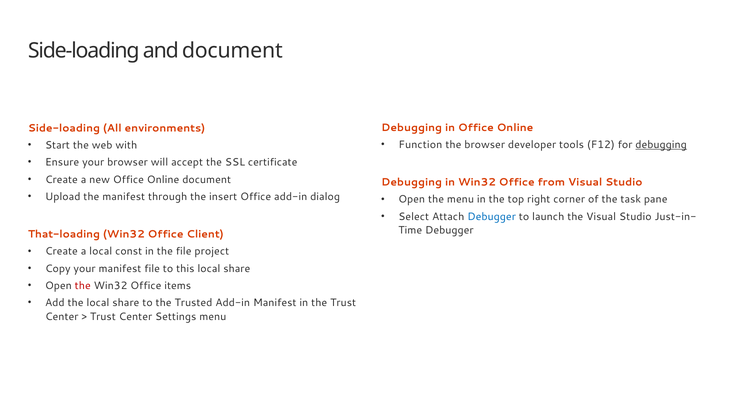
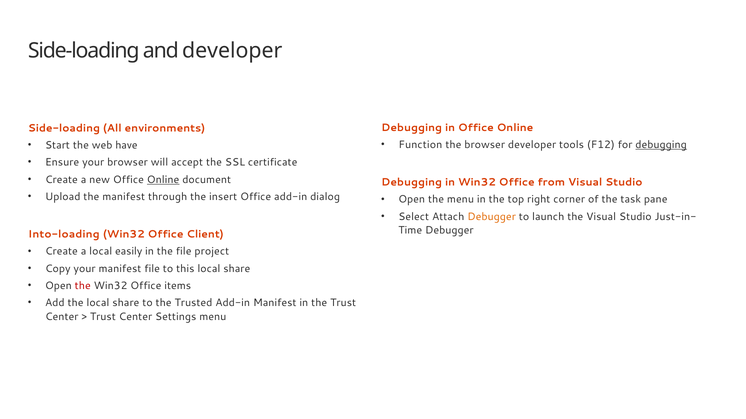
and document: document -> developer (232, 51)
with: with -> have (126, 146)
Online underline: none -> present (163, 180)
Debugger colour: blue -> orange (492, 217)
That-loading: That-loading -> Into-loading (64, 235)
const: const -> easily (129, 252)
